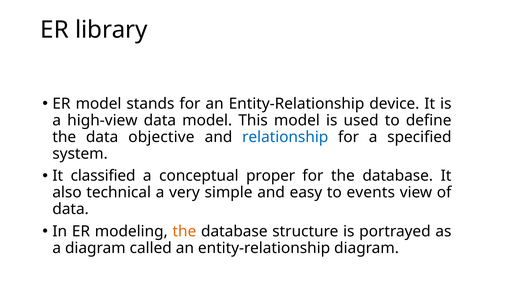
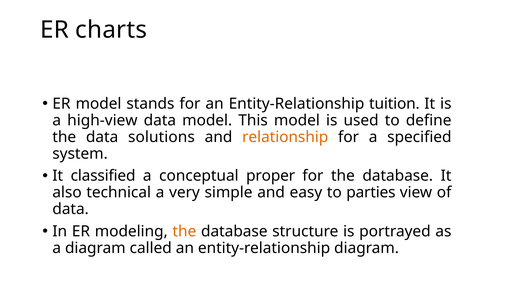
library: library -> charts (111, 30)
device: device -> tuition (394, 104)
objective: objective -> solutions (161, 137)
relationship colour: blue -> orange (285, 137)
events: events -> parties (371, 193)
